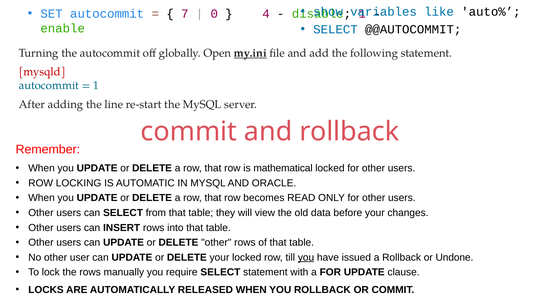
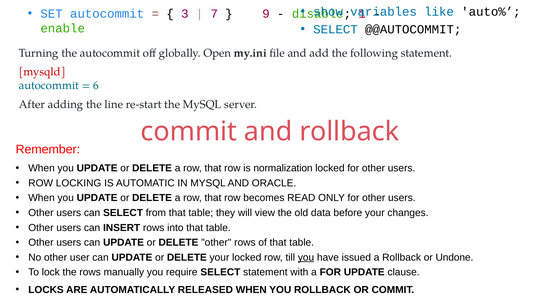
7: 7 -> 3 (185, 14)
0: 0 -> 7 (214, 14)
4: 4 -> 9 (266, 14)
my.ini underline: present -> none (250, 53)
1: 1 -> 6 (96, 85)
mathematical: mathematical -> normalization (283, 168)
